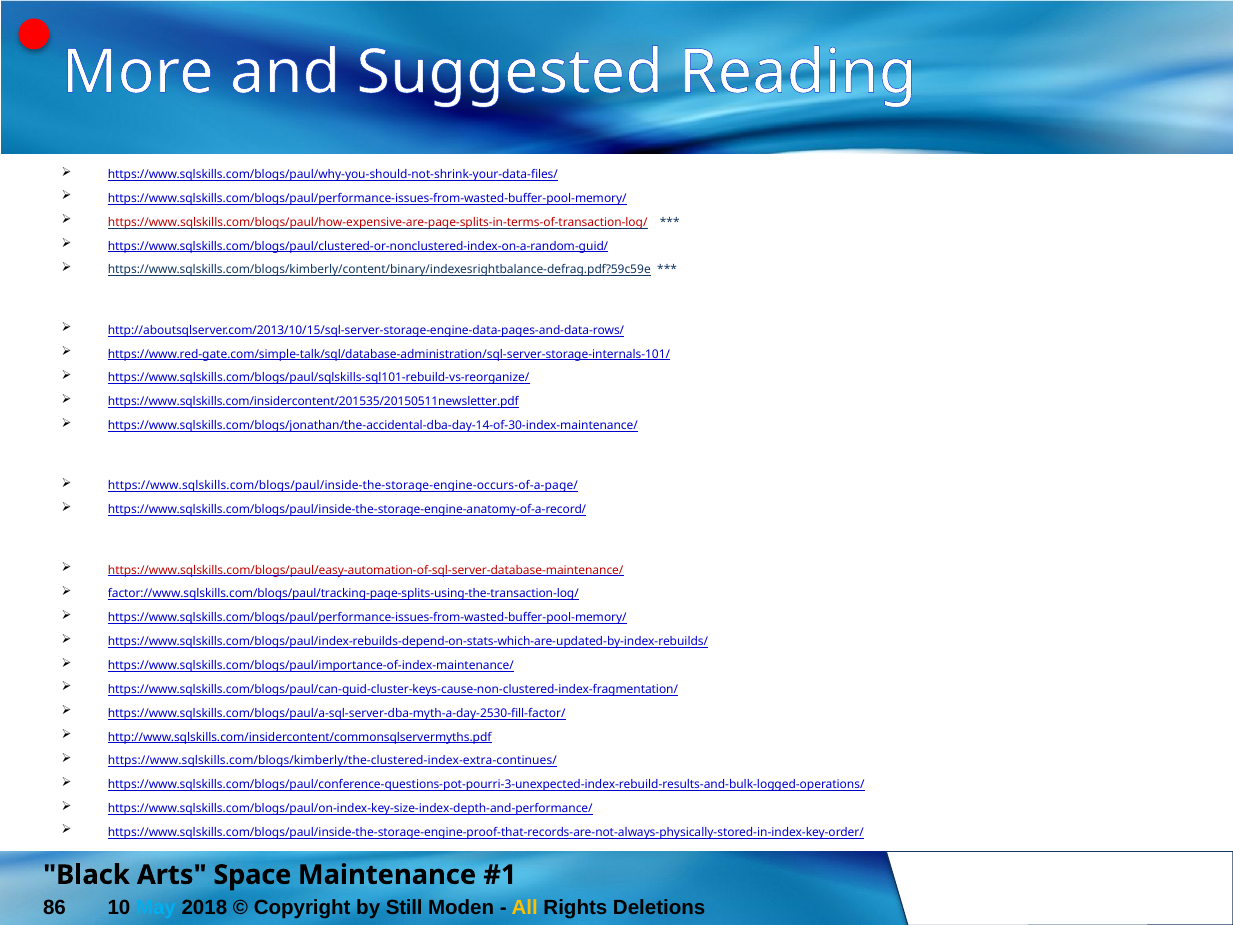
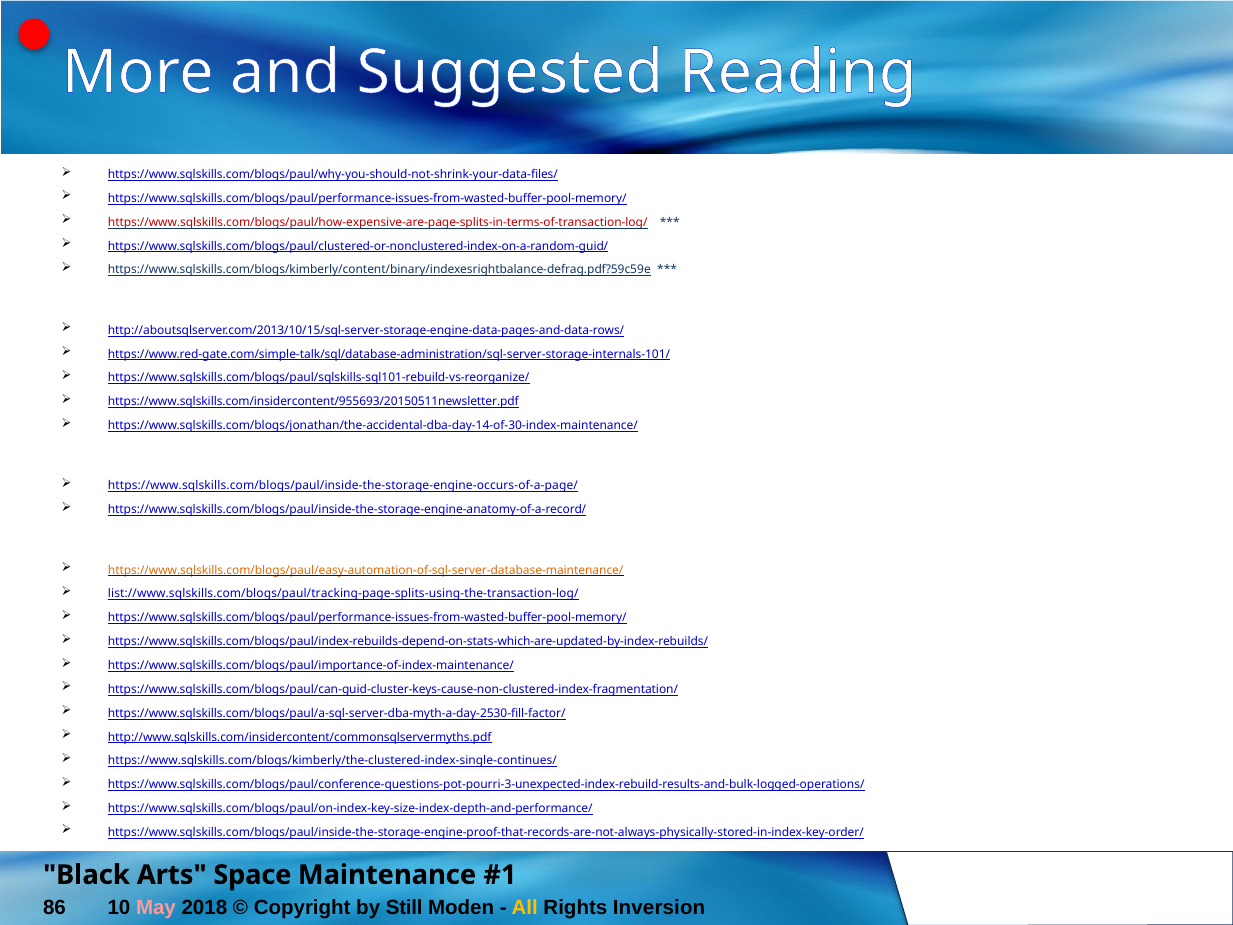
https://www.sqlskills.com/insidercontent/201535/20150511newsletter.pdf: https://www.sqlskills.com/insidercontent/201535/20150511newsletter.pdf -> https://www.sqlskills.com/insidercontent/955693/20150511newsletter.pdf (313, 402)
https://www.sqlskills.com/blogs/paul/easy-automation-of-sql-server-database-maintenance/ colour: red -> orange (366, 570)
factor://www.sqlskills.com/blogs/paul/tracking-page-splits-using-the-transaction-log/: factor://www.sqlskills.com/blogs/paul/tracking-page-splits-using-the-transaction-log/ -> list://www.sqlskills.com/blogs/paul/tracking-page-splits-using-the-transaction-log/ (343, 594)
https://www.sqlskills.com/blogs/kimberly/the-clustered-index-extra-continues/: https://www.sqlskills.com/blogs/kimberly/the-clustered-index-extra-continues/ -> https://www.sqlskills.com/blogs/kimberly/the-clustered-index-single-continues/ (332, 761)
May colour: light blue -> pink (156, 907)
Deletions: Deletions -> Inversion (659, 907)
